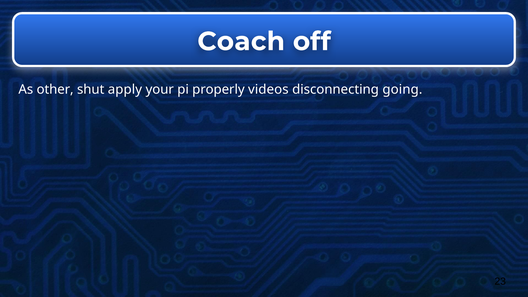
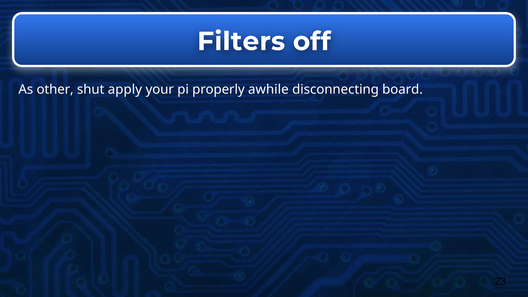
Coach: Coach -> Filters (241, 41)
videos: videos -> awhile (268, 89)
going: going -> board (403, 89)
